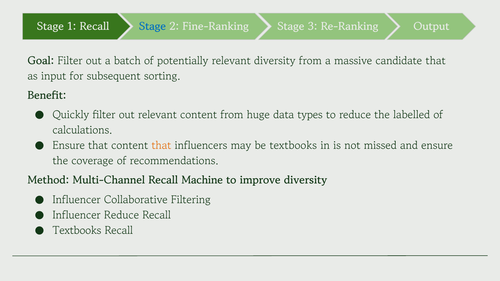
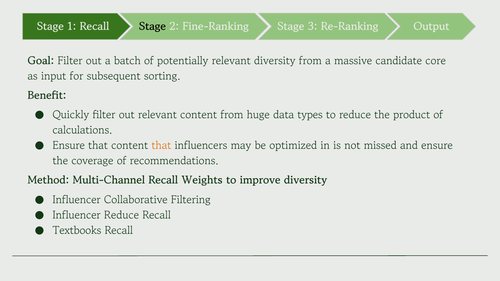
Stage colour: blue -> black (153, 27)
candidate that: that -> core (436, 61)
labelled: labelled -> product (412, 116)
be textbooks: textbooks -> optimized (293, 146)
Machine: Machine -> Weights (202, 181)
